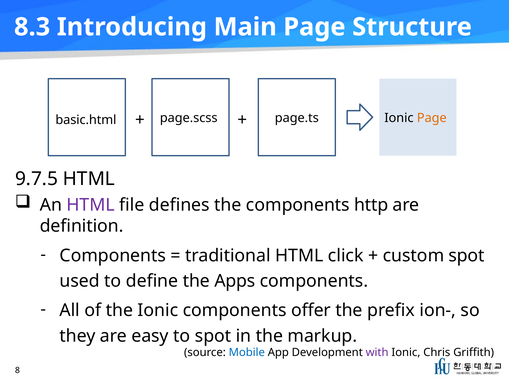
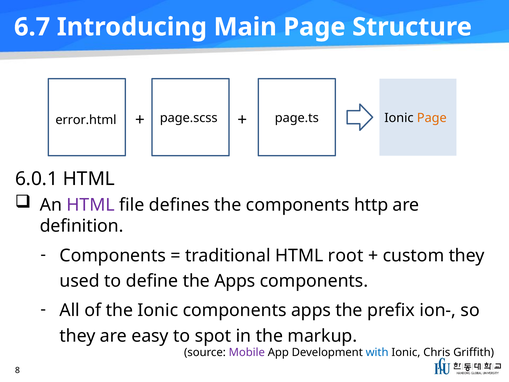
8.3: 8.3 -> 6.7 (32, 27)
basic.html: basic.html -> error.html (86, 120)
9.7.5: 9.7.5 -> 6.0.1 (36, 179)
click: click -> root (346, 255)
custom spot: spot -> they (467, 255)
components offer: offer -> apps (311, 310)
Mobile colour: blue -> purple (247, 352)
with colour: purple -> blue (377, 352)
